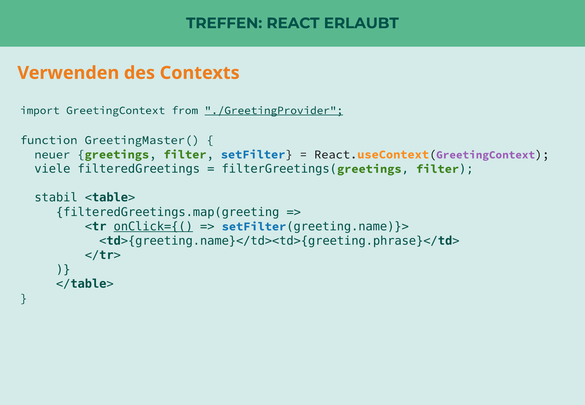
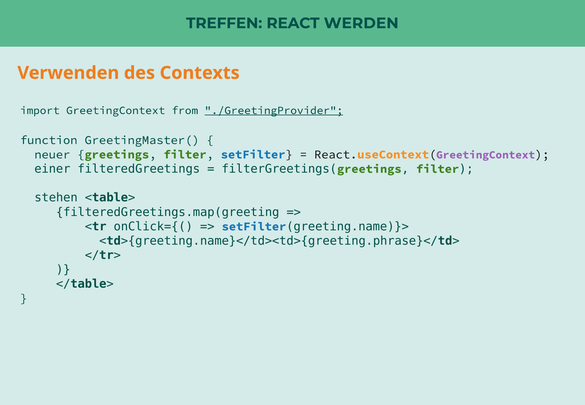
ERLAUBT: ERLAUBT -> WERDEN (361, 23)
viele: viele -> einer (52, 169)
stabil: stabil -> stehen (56, 198)
onClick={( underline: present -> none (153, 226)
